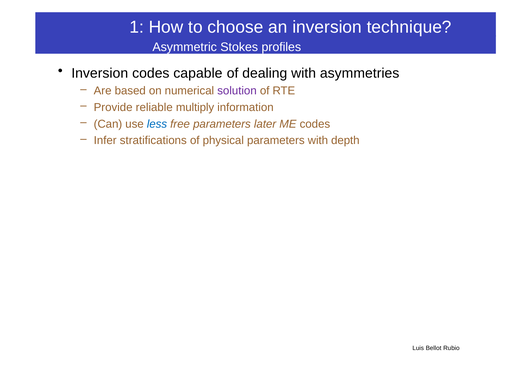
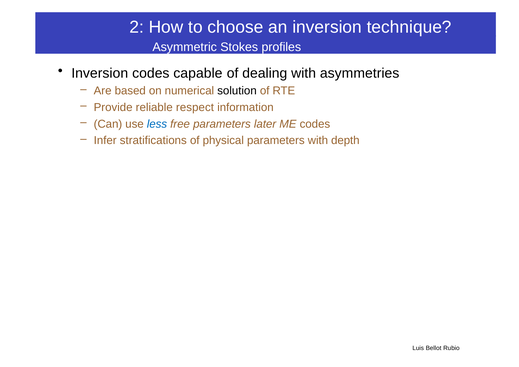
1: 1 -> 2 (137, 27)
solution colour: purple -> black (237, 91)
multiply: multiply -> respect (195, 107)
